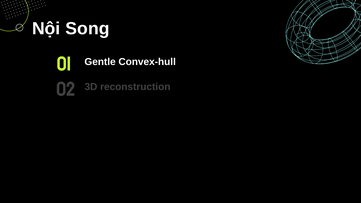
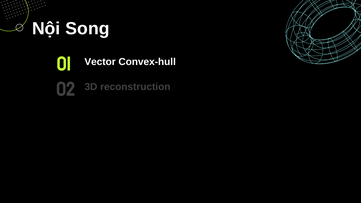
Gentle: Gentle -> Vector (100, 62)
